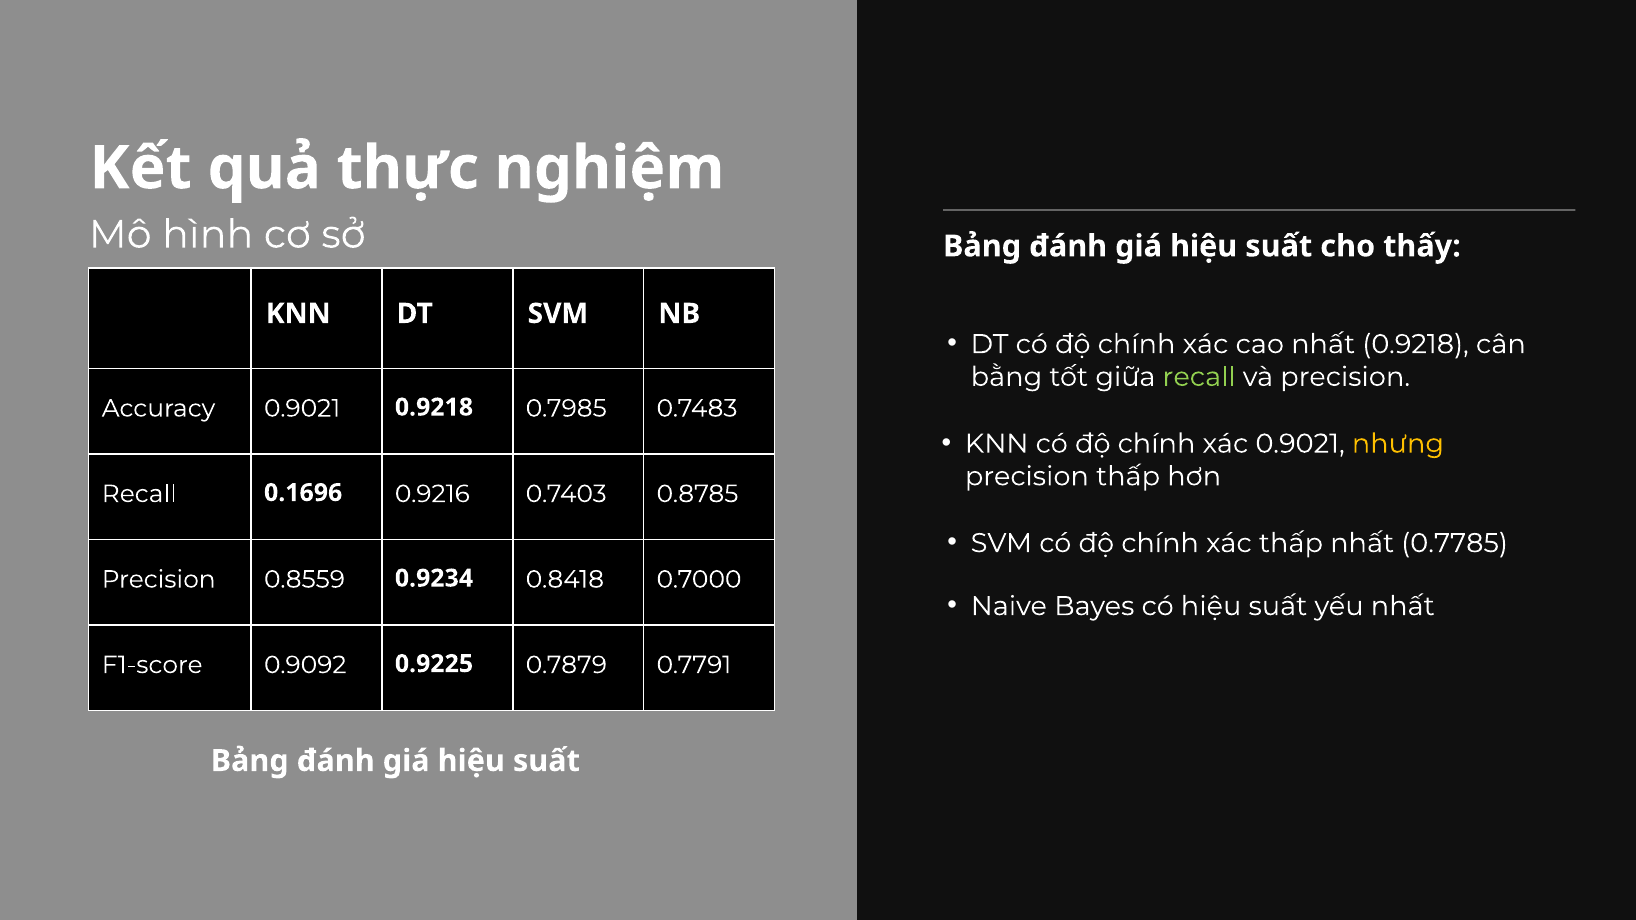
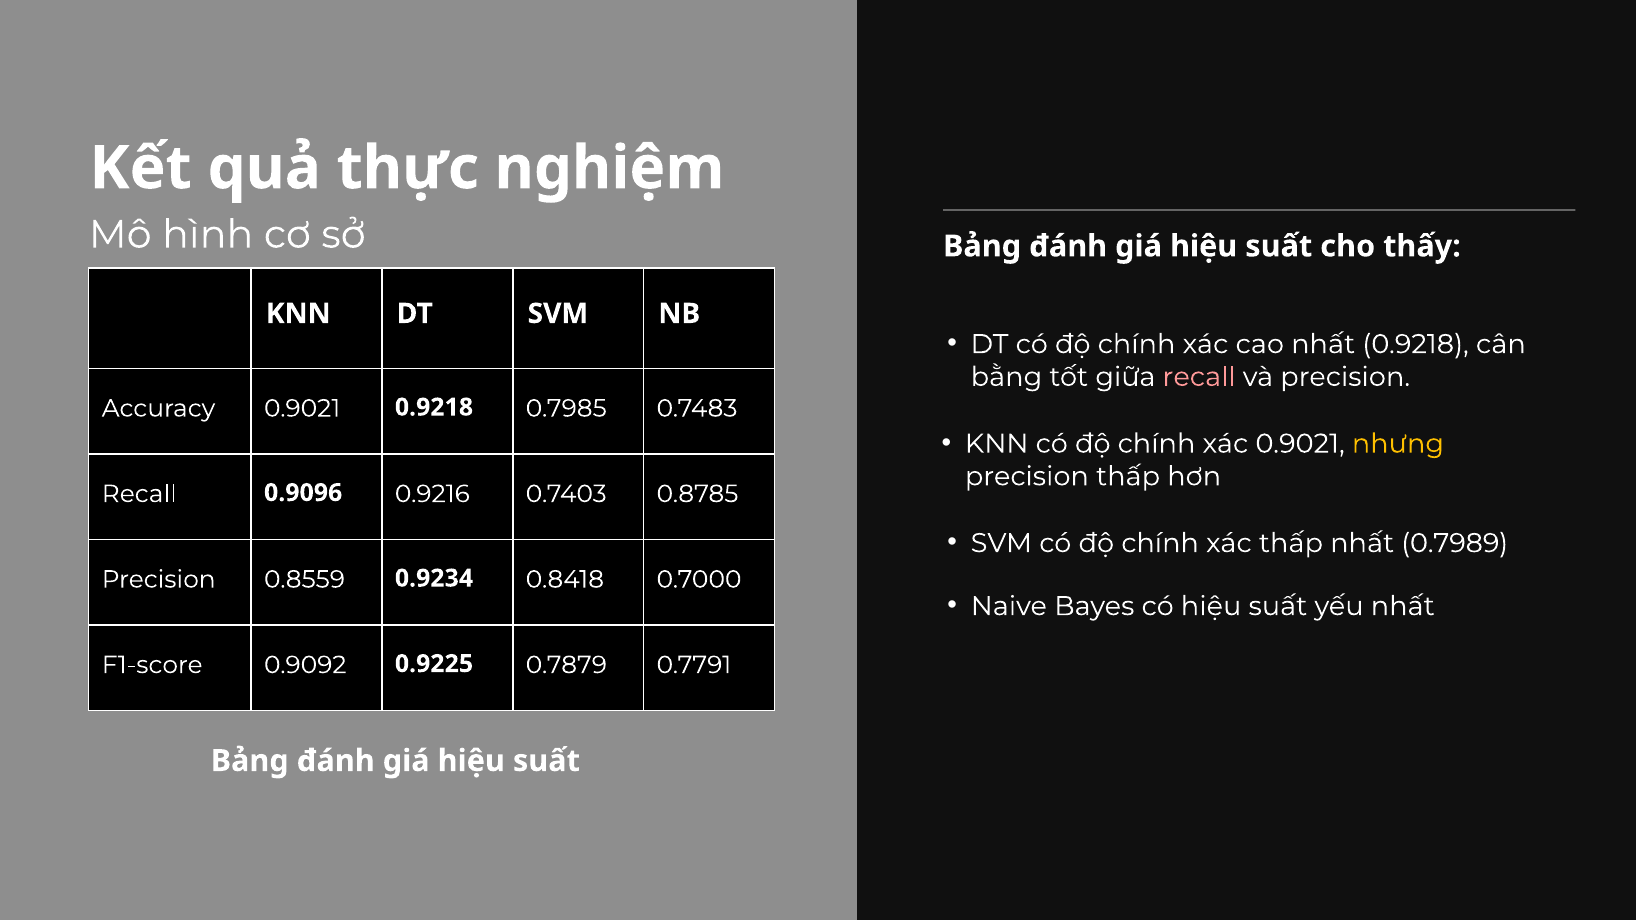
recall colour: light green -> pink (1199, 377)
0.1696: 0.1696 -> 0.9096 (303, 493)
0.7785: 0.7785 -> 0.7989 (1455, 543)
